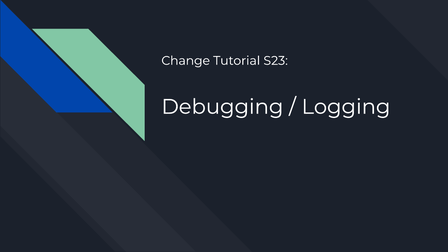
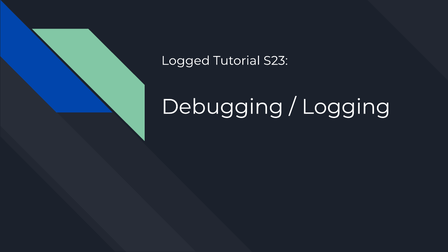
Change: Change -> Logged (186, 61)
